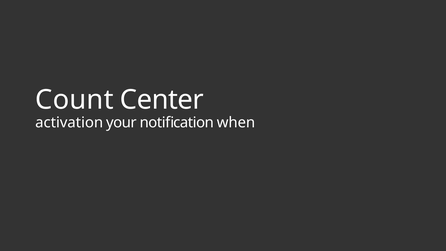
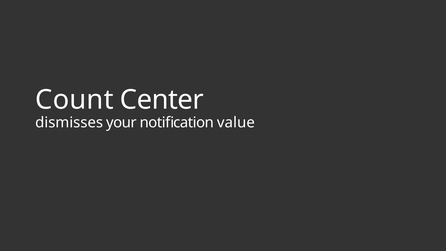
activation: activation -> dismisses (69, 123)
when: when -> value (236, 123)
